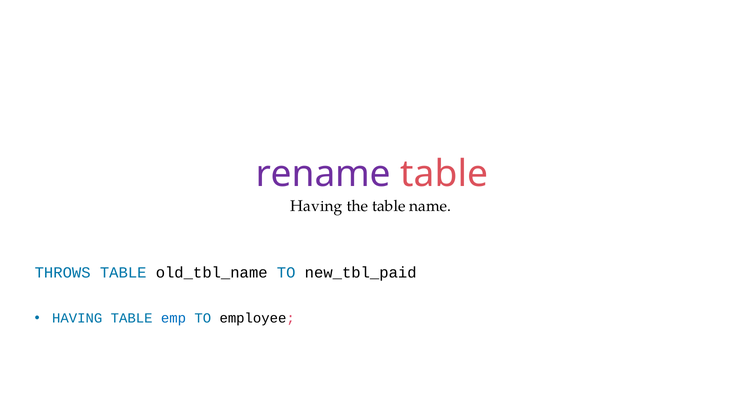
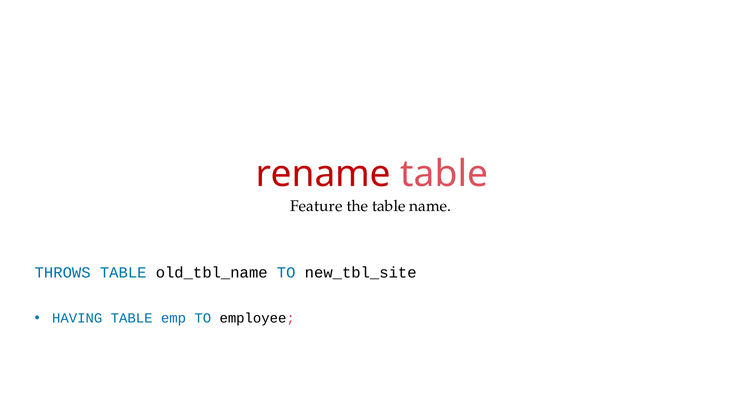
rename colour: purple -> red (323, 174)
Having: Having -> Feature (316, 206)
new_tbl_paid: new_tbl_paid -> new_tbl_site (361, 273)
